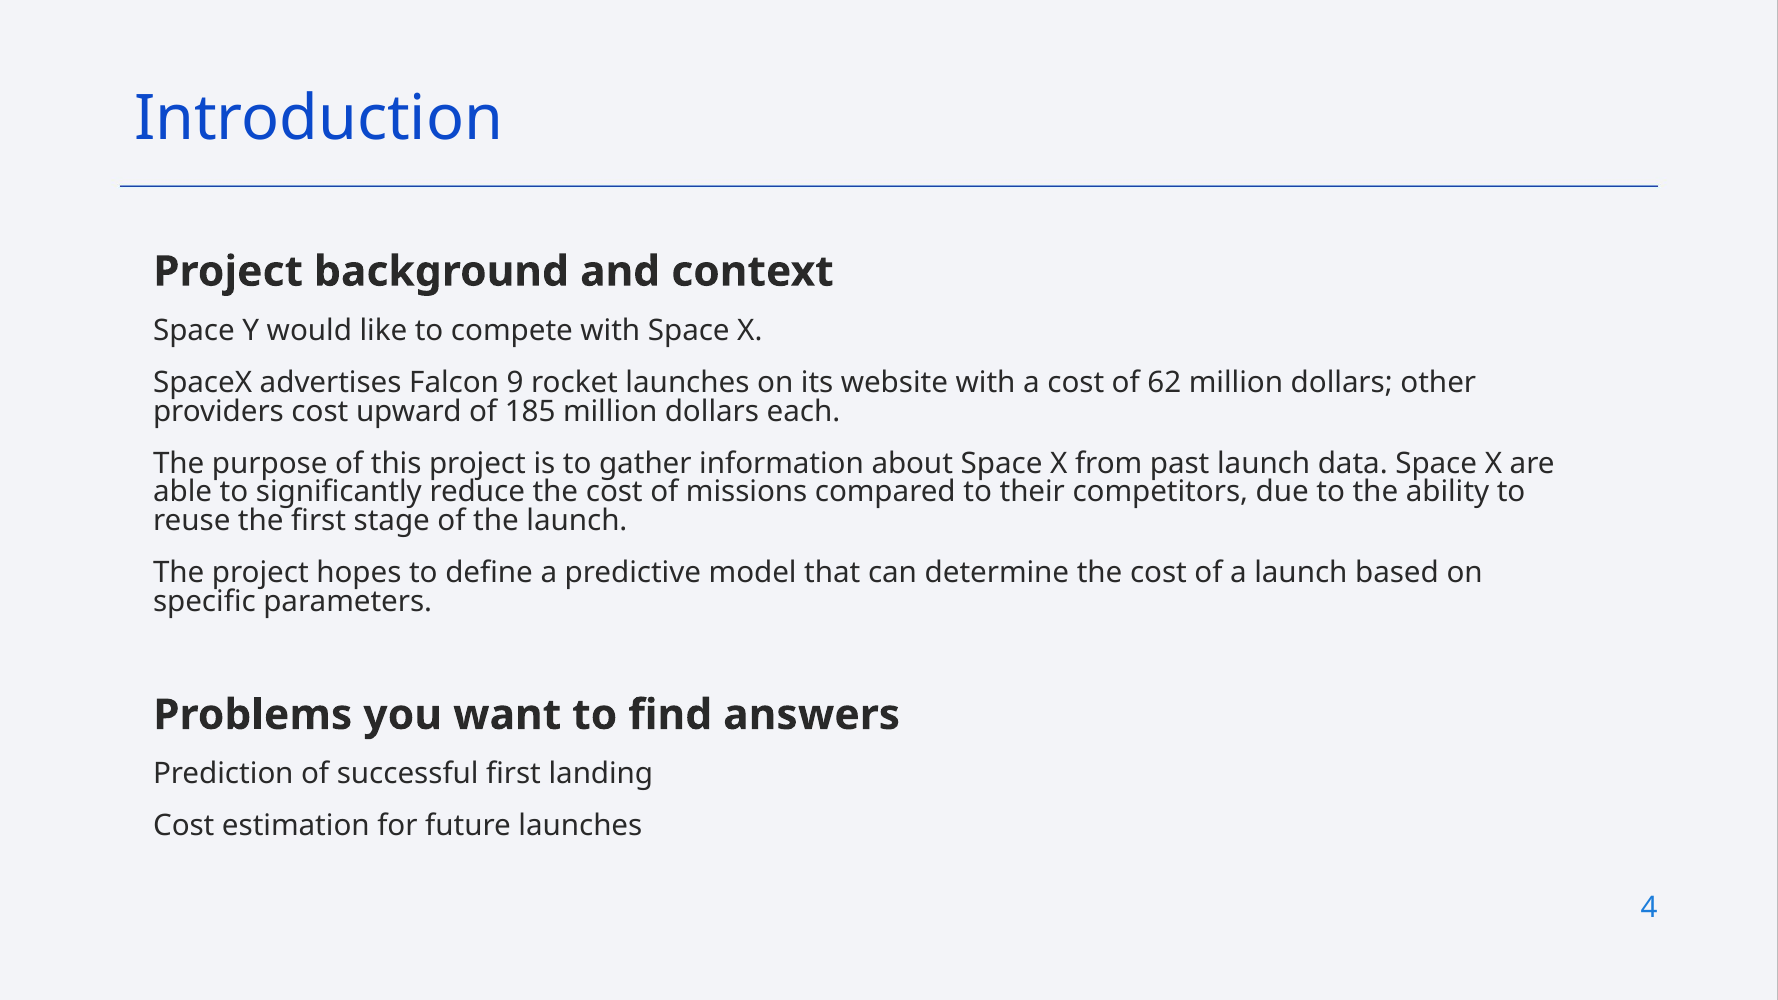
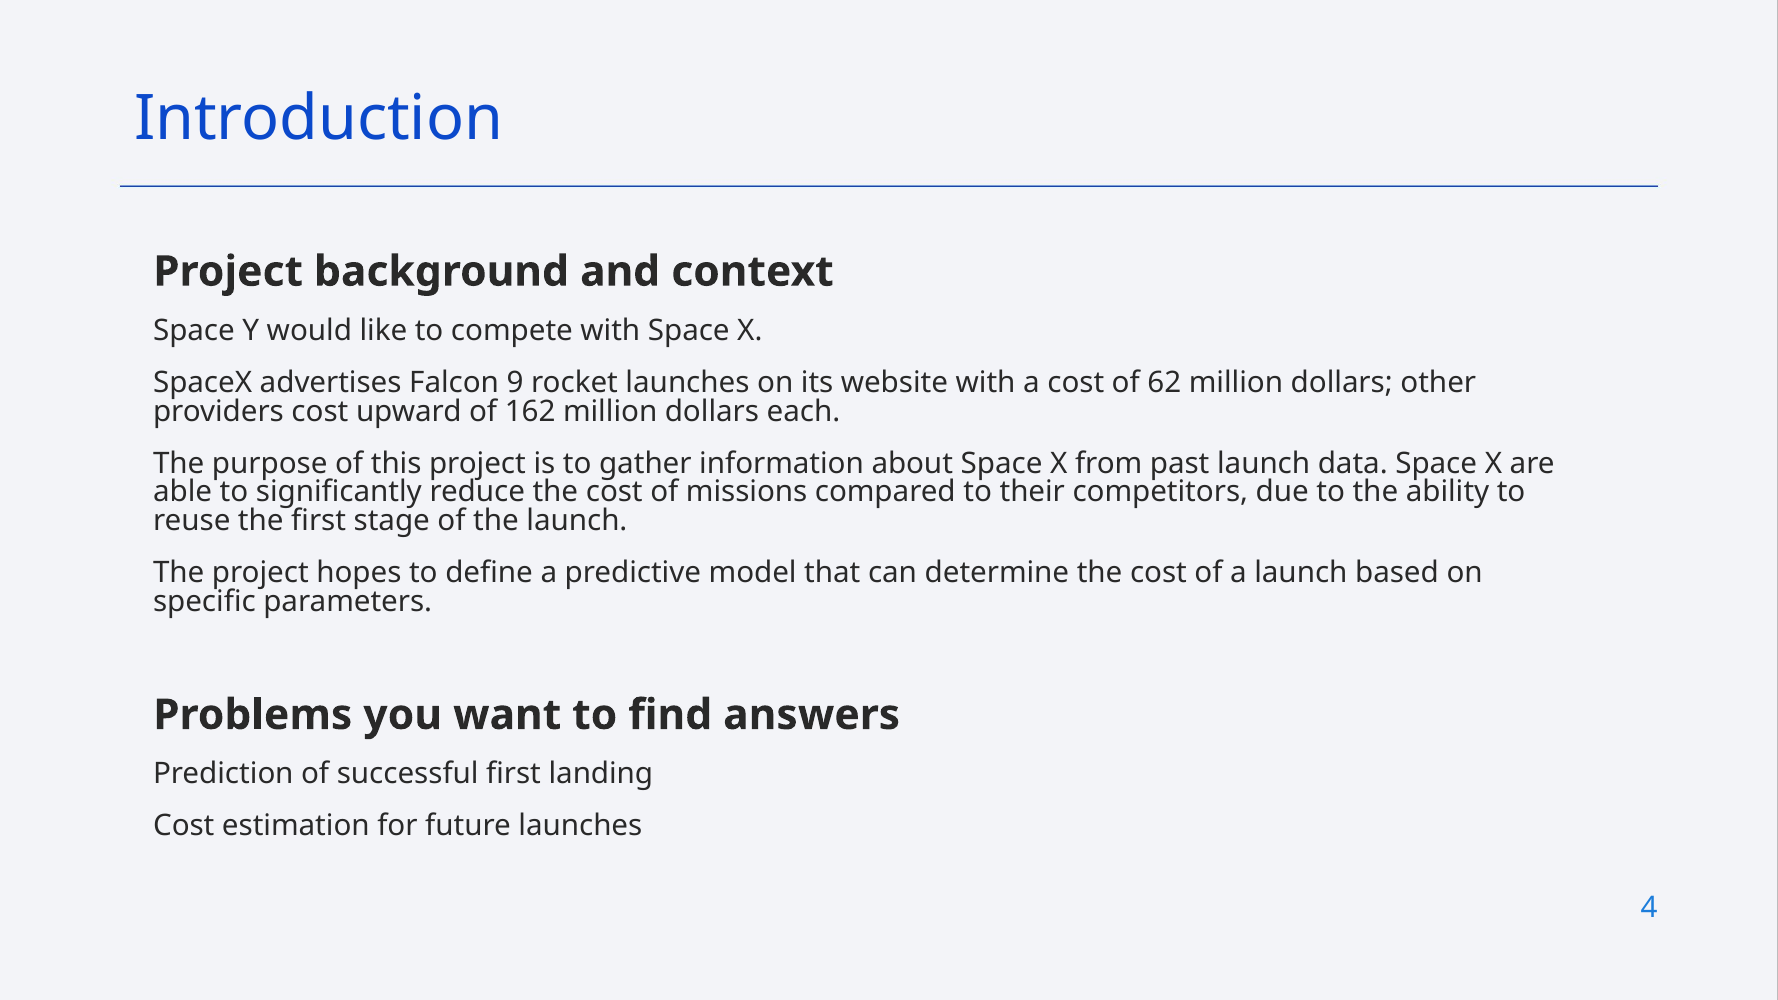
185: 185 -> 162 (530, 411)
